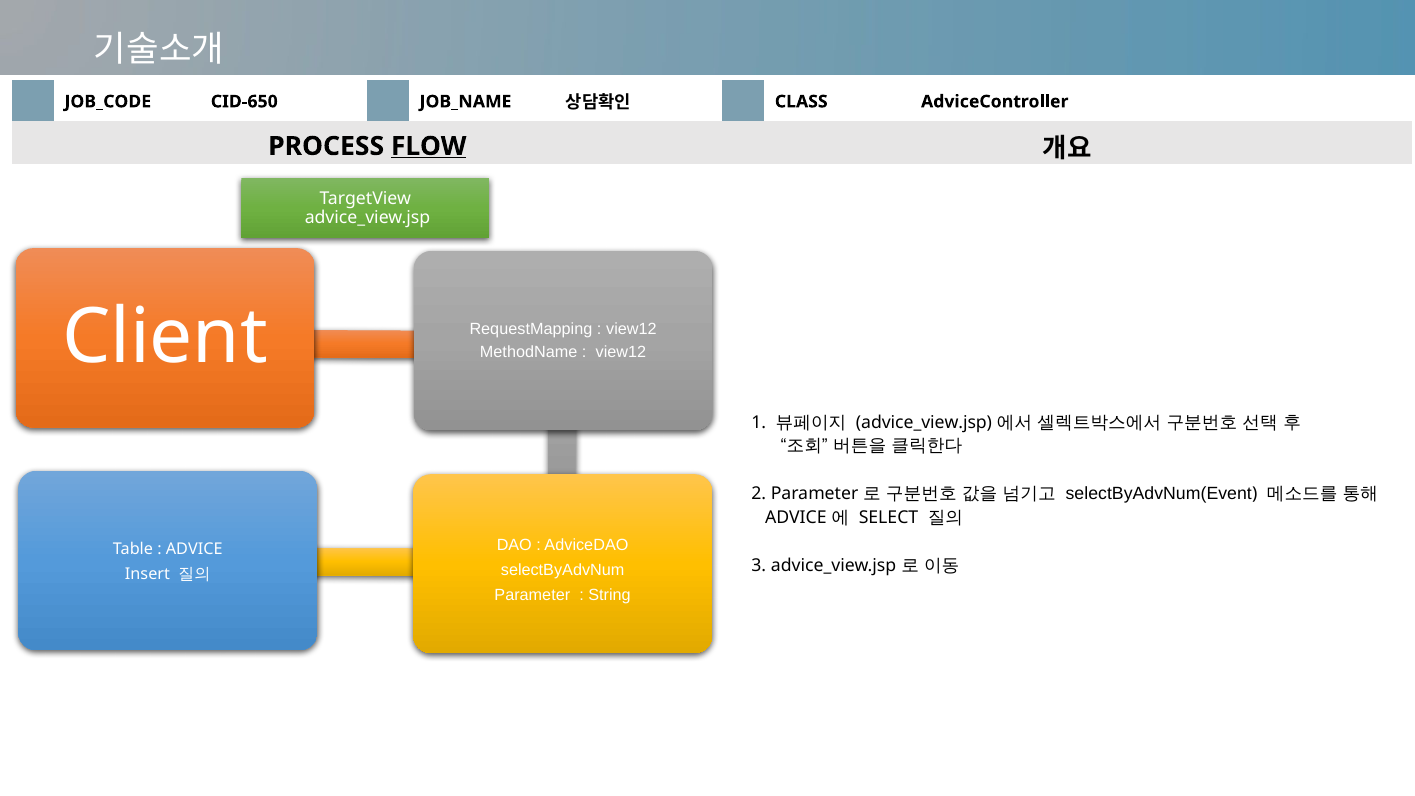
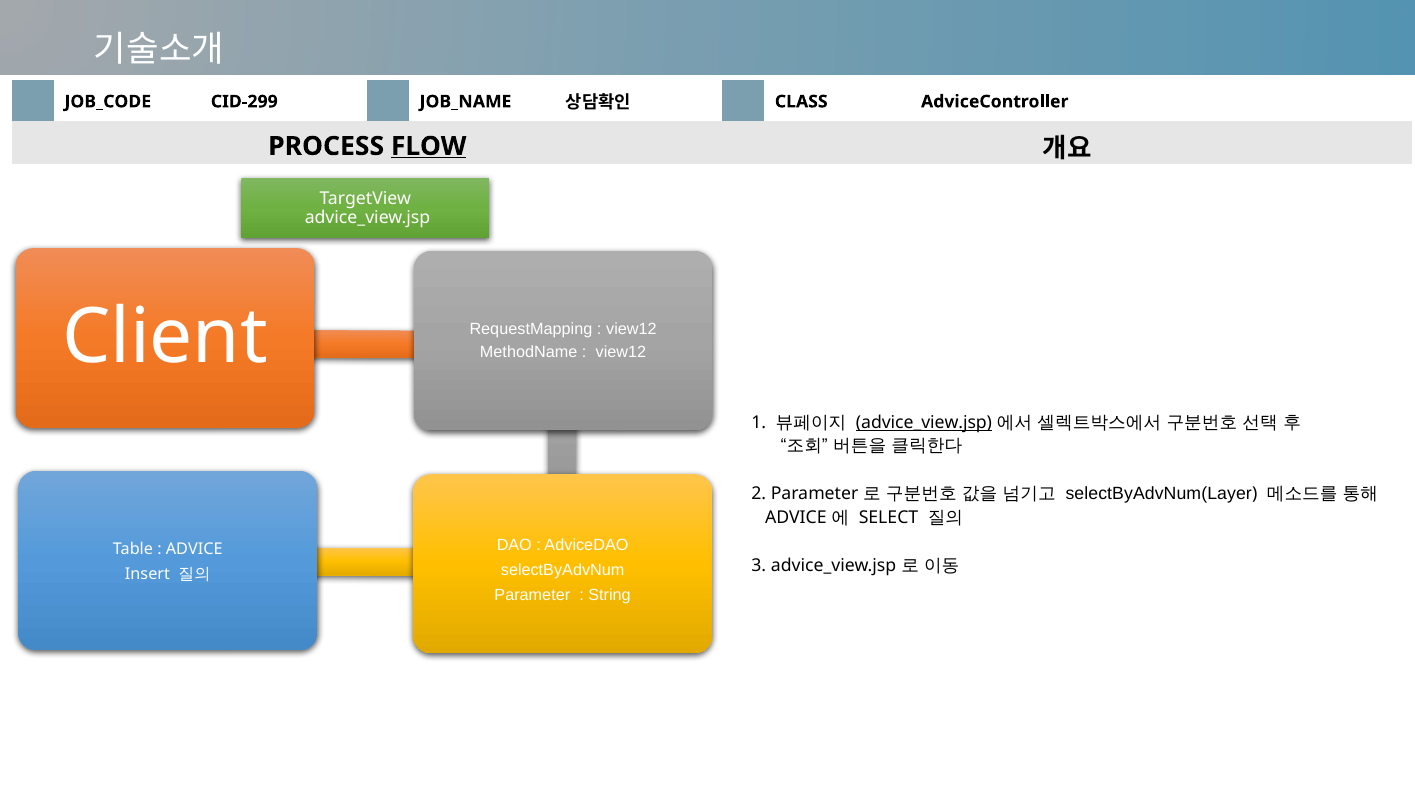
CID-650: CID-650 -> CID-299 (244, 102)
advice_view.jsp underline: none -> present (924, 423)
selectByAdvNum(Event: selectByAdvNum(Event -> selectByAdvNum(Layer (1159, 493)
